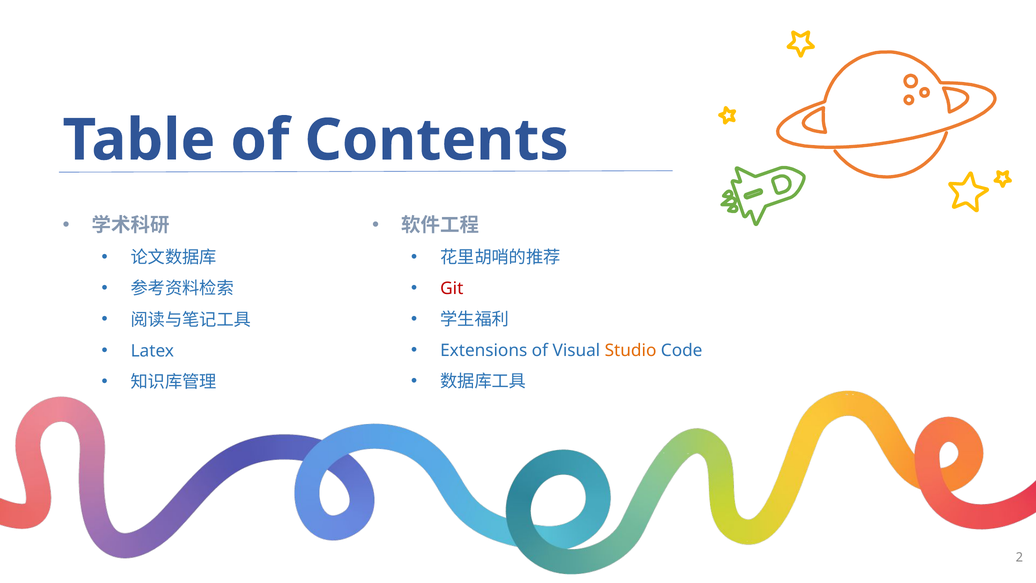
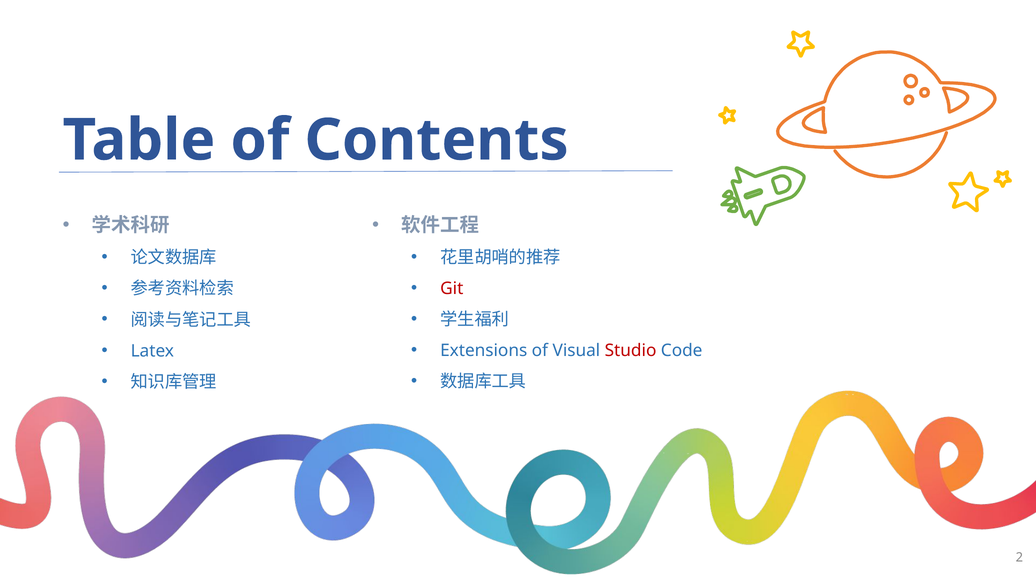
Studio colour: orange -> red (631, 351)
